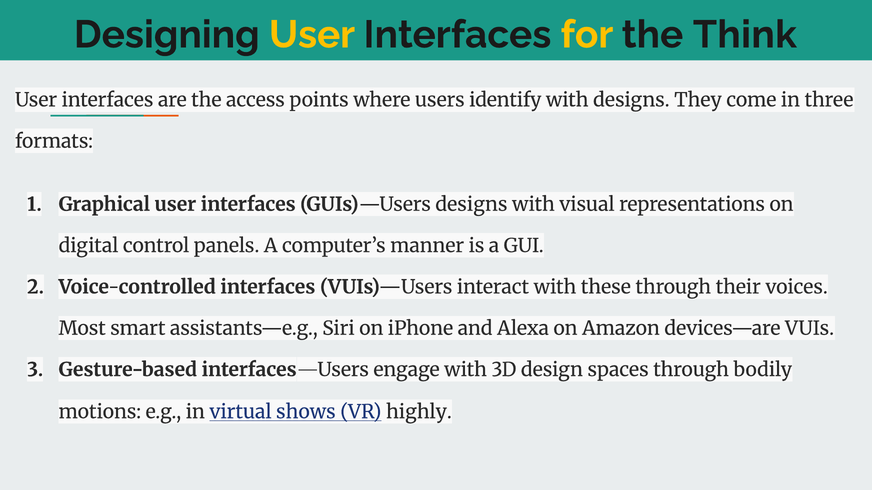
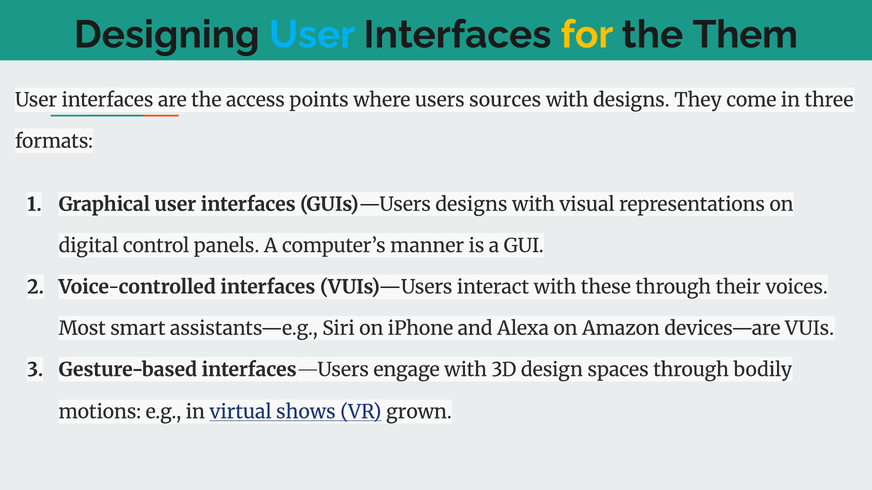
User colour: yellow -> light blue (312, 35)
Think: Think -> Them (745, 35)
identify: identify -> sources (505, 100)
highly: highly -> grown (419, 412)
